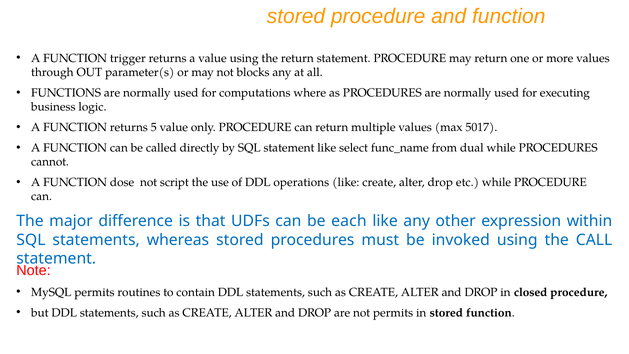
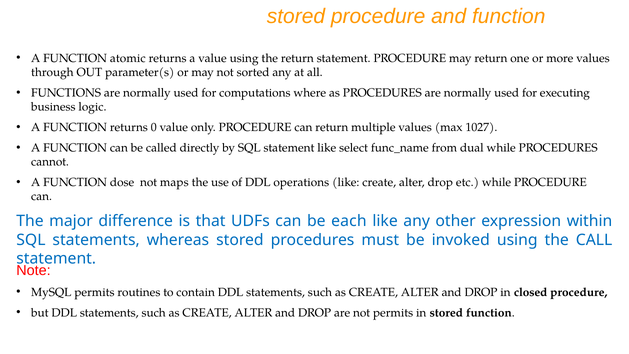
trigger: trigger -> atomic (128, 58)
blocks: blocks -> sorted (253, 72)
5: 5 -> 0 (154, 127)
5017: 5017 -> 1027 (481, 127)
script: script -> maps (174, 182)
